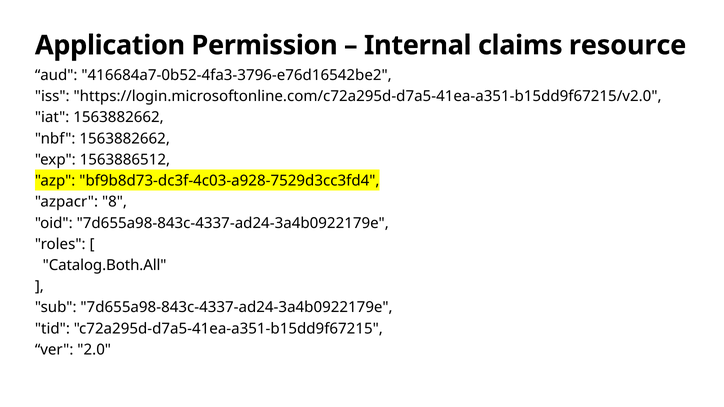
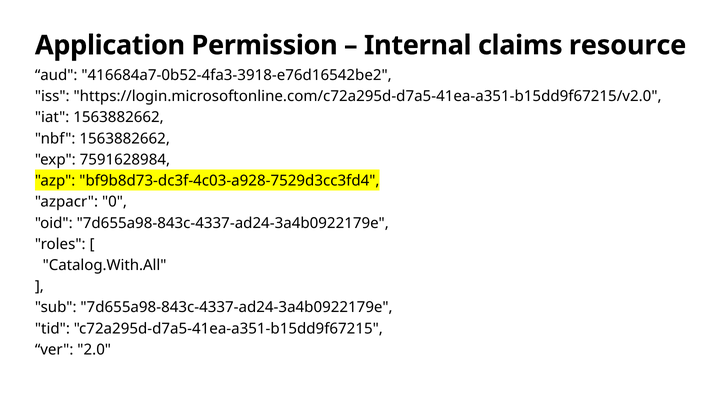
416684a7-0b52-4fa3-3796-e76d16542be2: 416684a7-0b52-4fa3-3796-e76d16542be2 -> 416684a7-0b52-4fa3-3918-e76d16542be2 (237, 75)
1563886512: 1563886512 -> 7591628984 (125, 160)
8: 8 -> 0 (115, 202)
Catalog.Both.All: Catalog.Both.All -> Catalog.With.All (105, 265)
